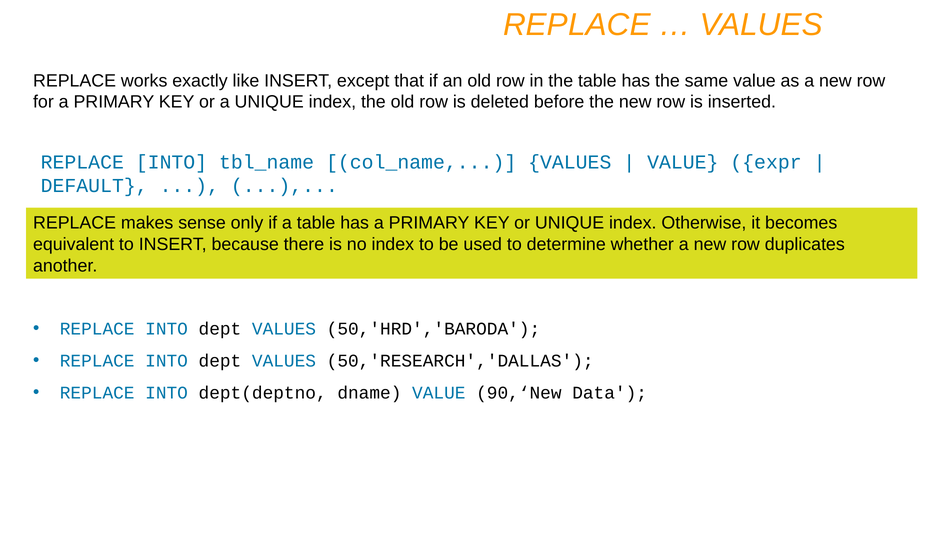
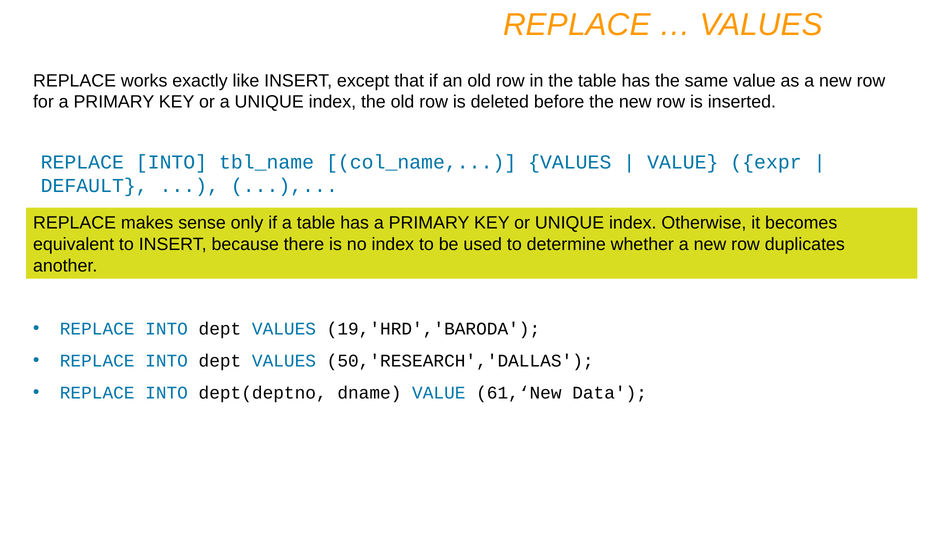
50,'HRD','BARODA: 50,'HRD','BARODA -> 19,'HRD','BARODA (433, 329)
90,‘New: 90,‘New -> 61,‘New (519, 393)
